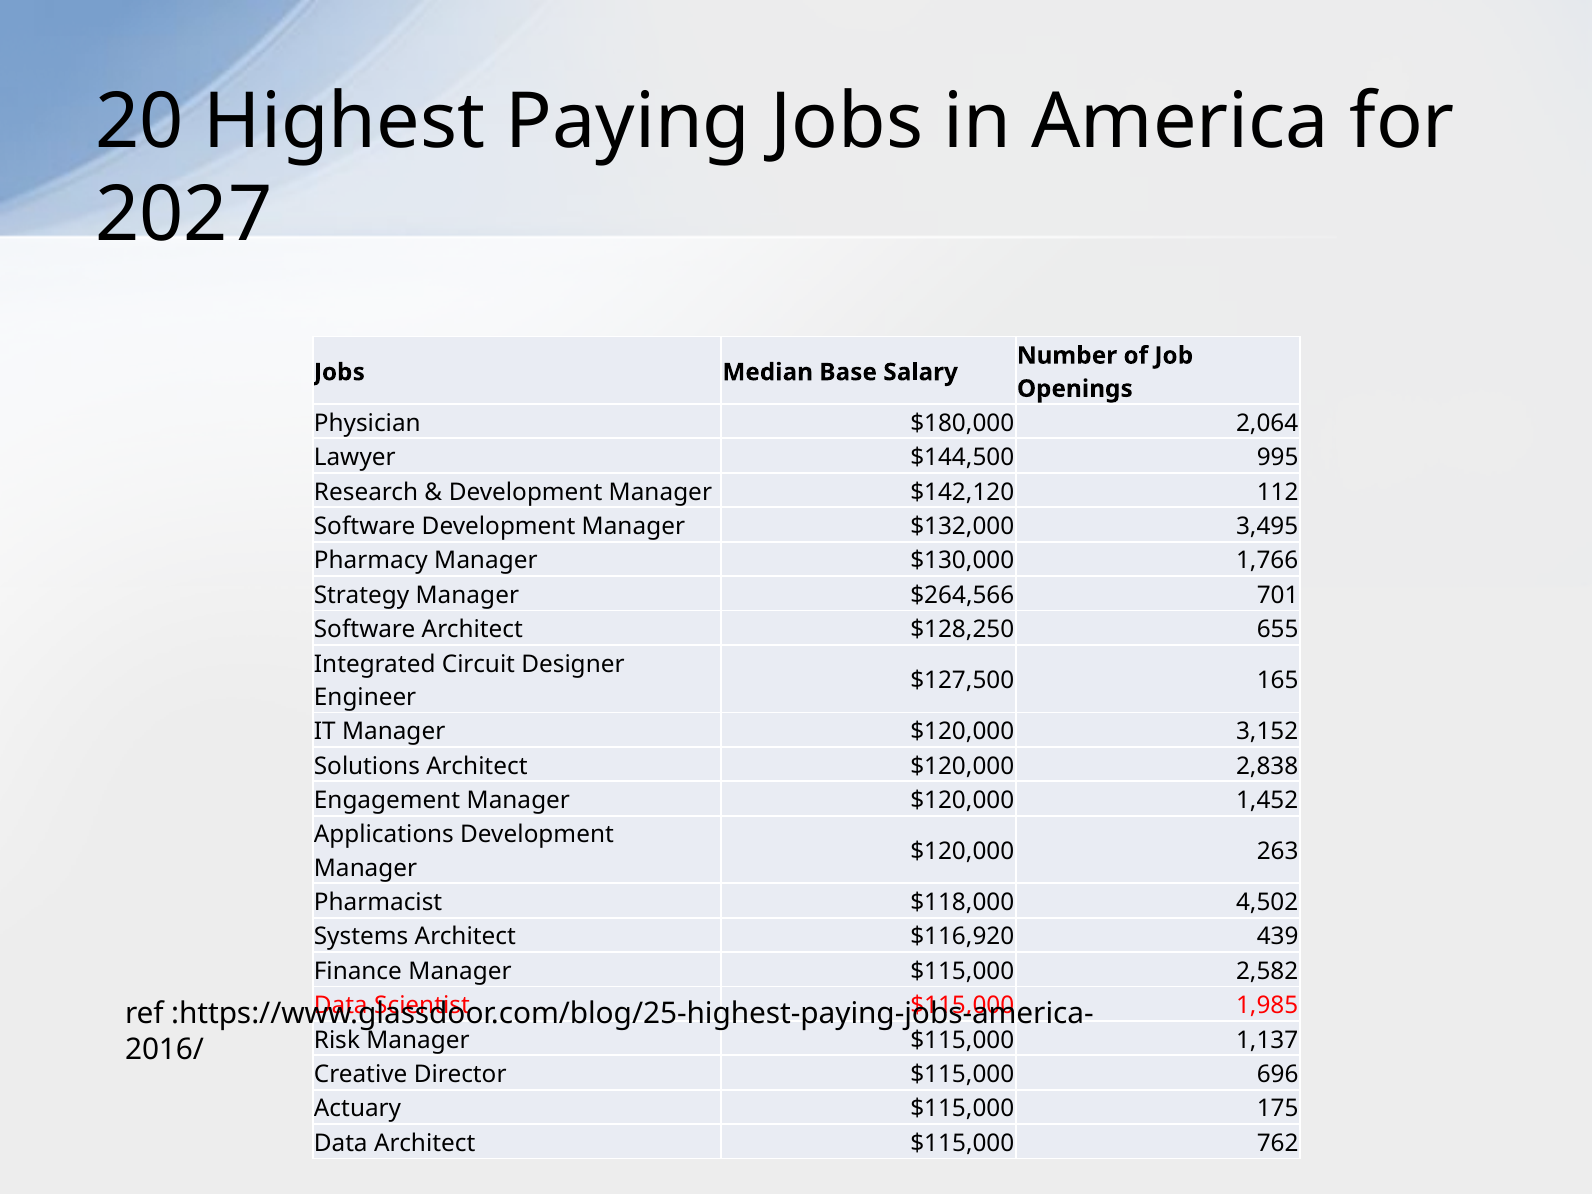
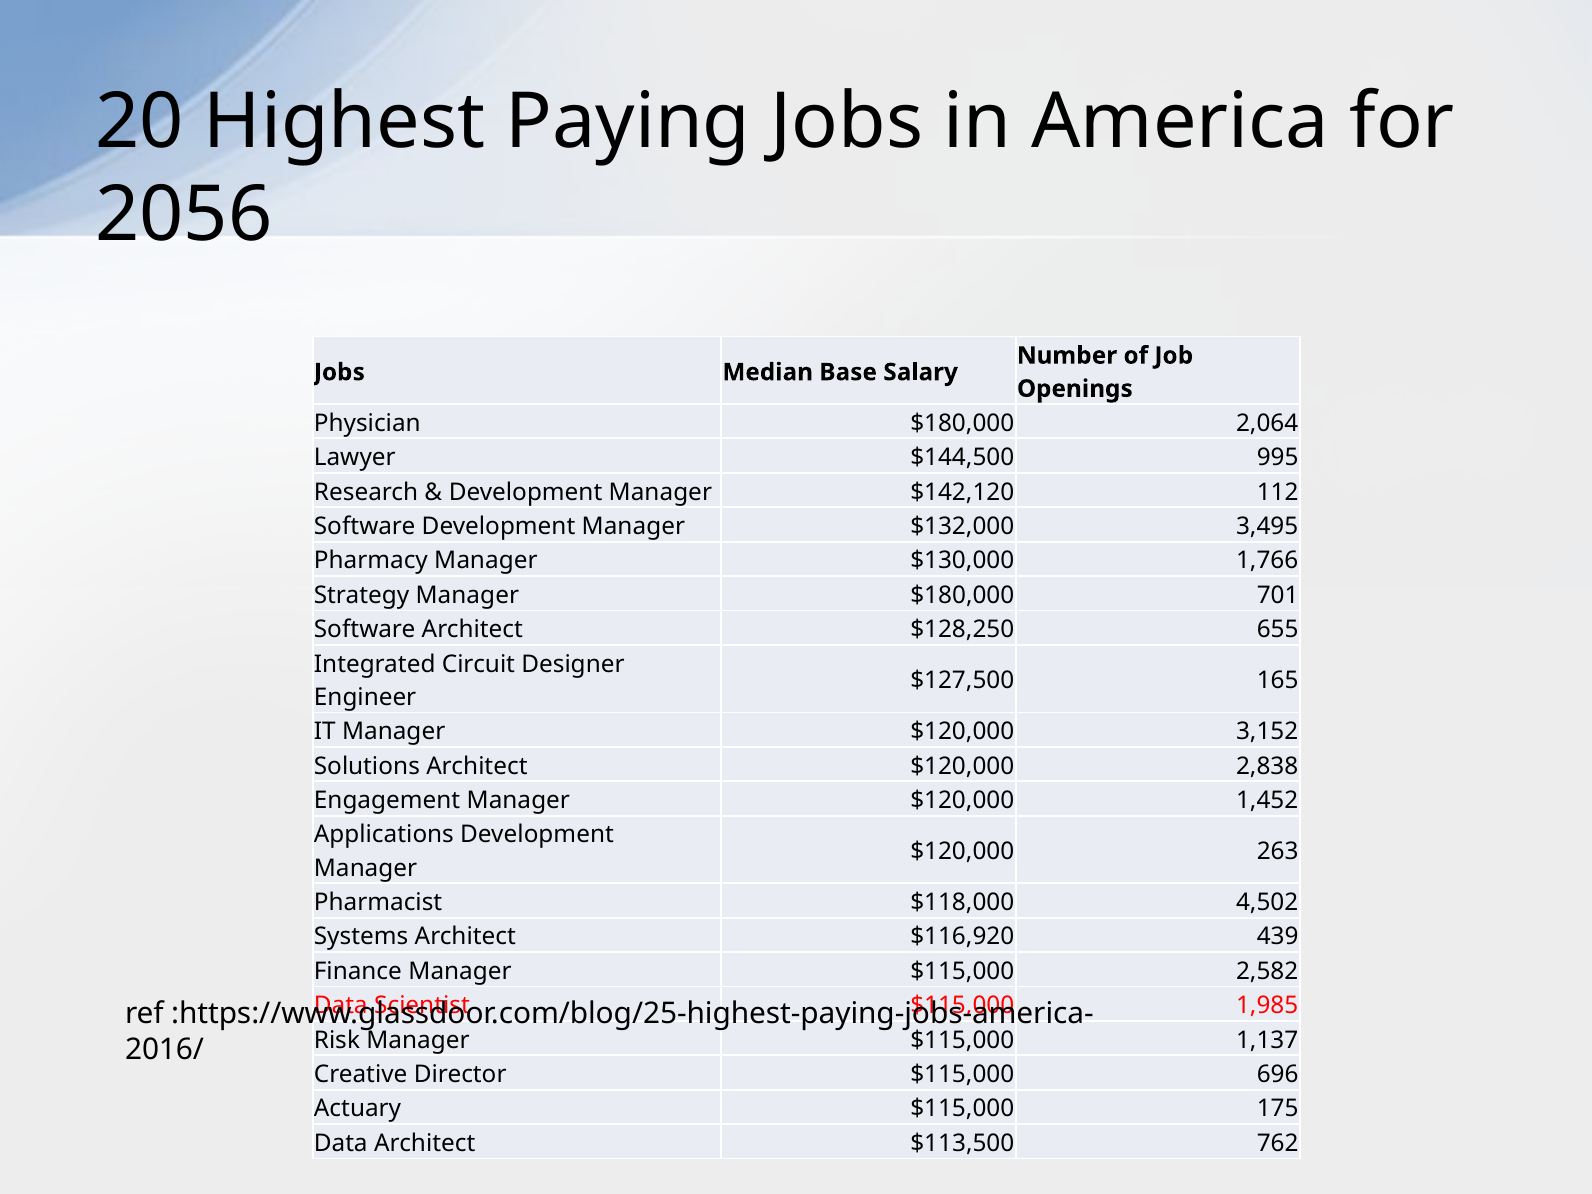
2027: 2027 -> 2056 (184, 215)
Manager $264,566: $264,566 -> $180,000 (962, 595)
Architect $115,000: $115,000 -> $113,500 (962, 1143)
